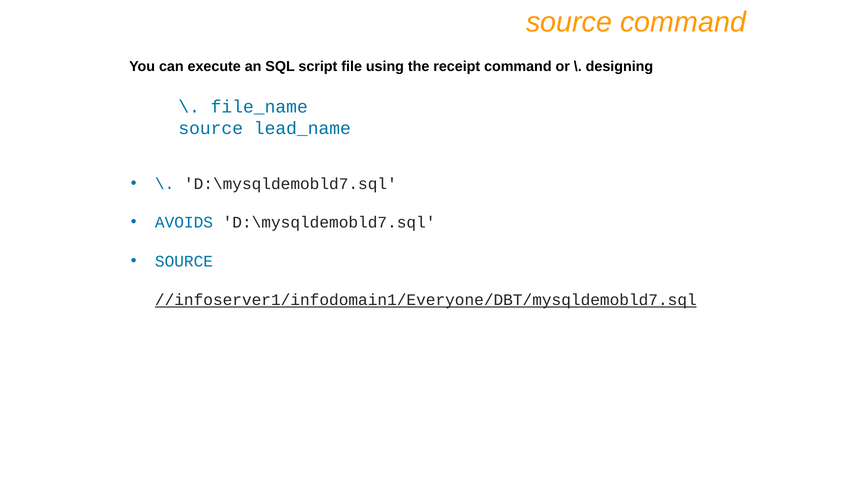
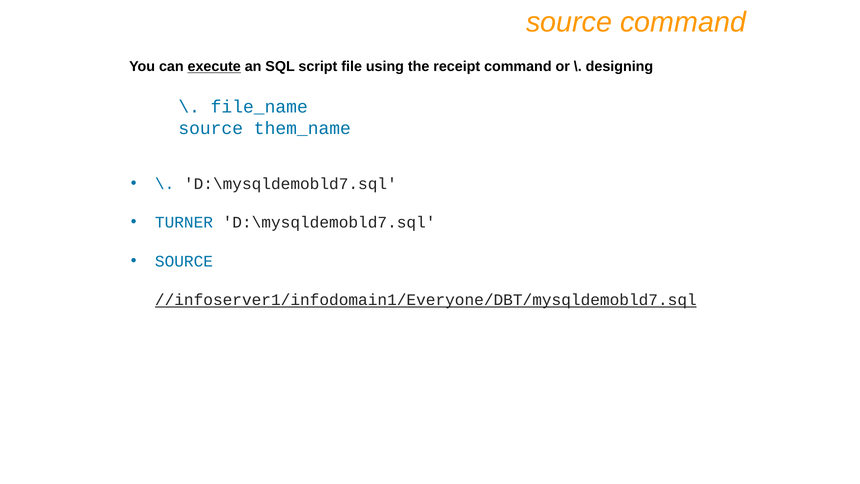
execute underline: none -> present (214, 67)
lead_name: lead_name -> them_name (302, 128)
AVOIDS: AVOIDS -> TURNER (184, 222)
